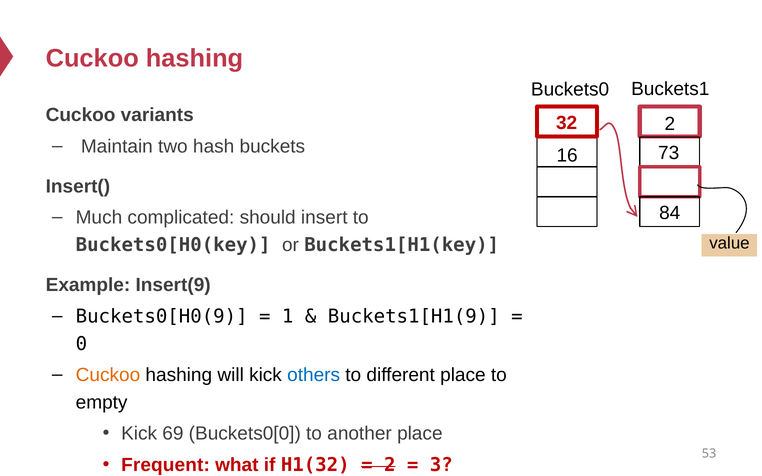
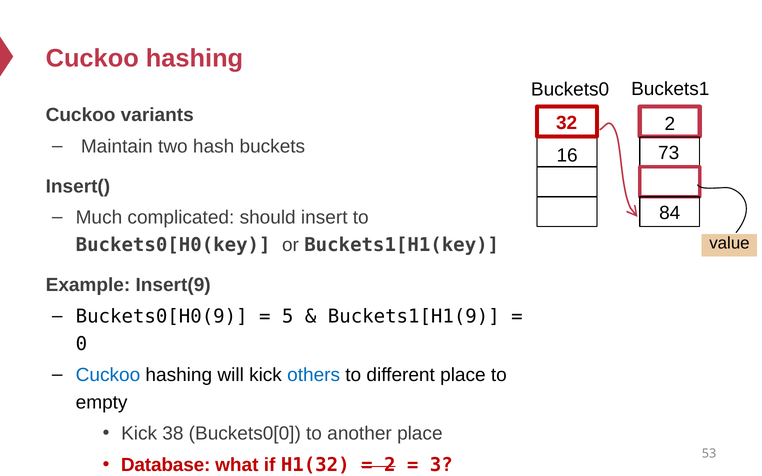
1: 1 -> 5 (288, 317)
Cuckoo colour: orange -> blue (108, 375)
69: 69 -> 38 (173, 434)
Frequent: Frequent -> Database (166, 465)
